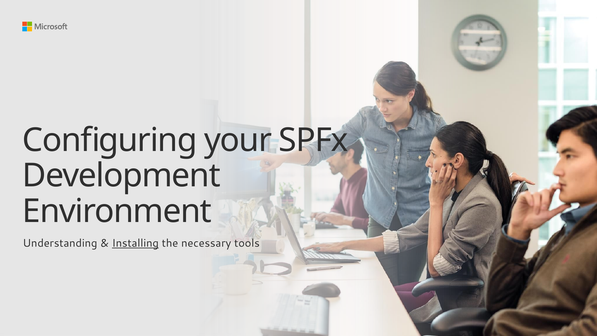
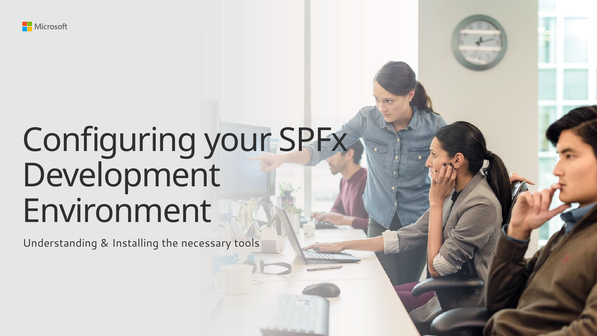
Installing underline: present -> none (135, 243)
